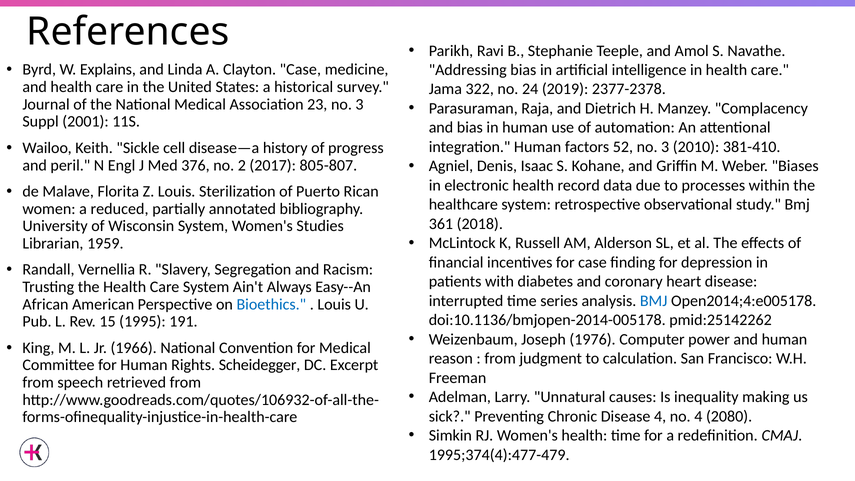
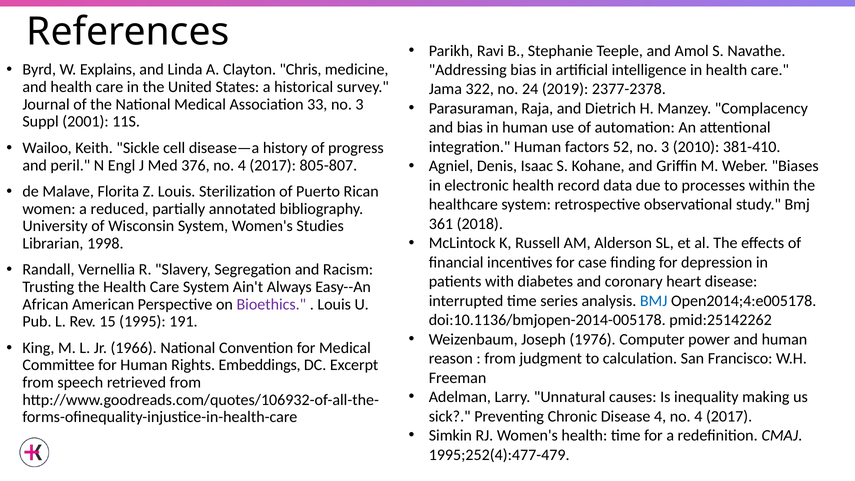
Clayton Case: Case -> Chris (300, 70)
23: 23 -> 33 (317, 104)
376 no 2: 2 -> 4 (242, 165)
1959: 1959 -> 1998 (105, 243)
Bioethics colour: blue -> purple (271, 304)
Scheidegger: Scheidegger -> Embeddings (260, 365)
4 no 4 2080: 2080 -> 2017 (729, 416)
1995;374(4):477-479: 1995;374(4):477-479 -> 1995;252(4):477-479 (499, 455)
